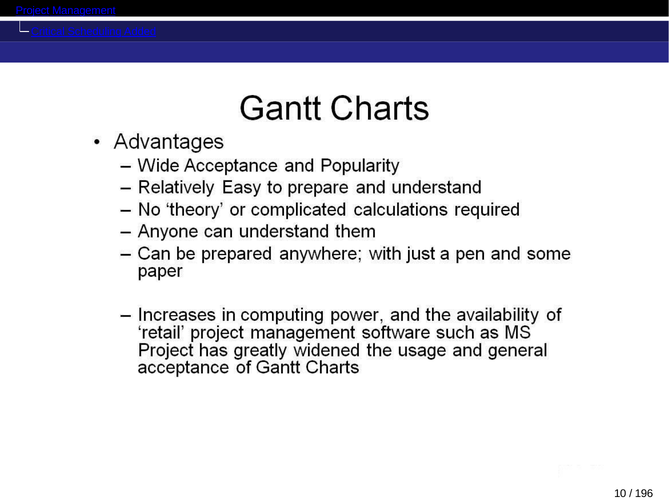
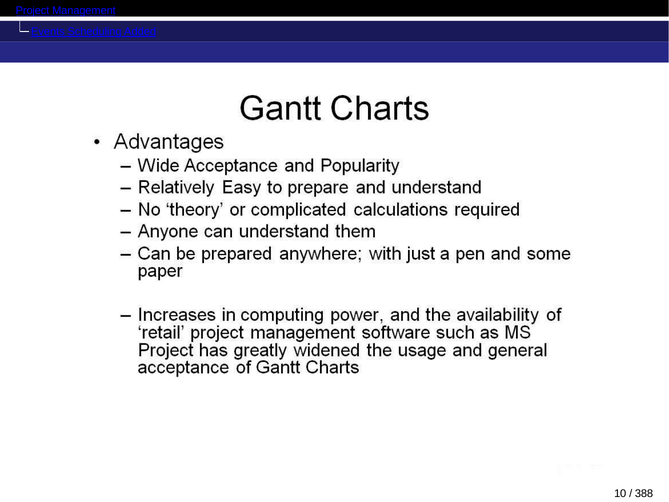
Critical: Critical -> Events (48, 32)
196: 196 -> 388 (644, 494)
